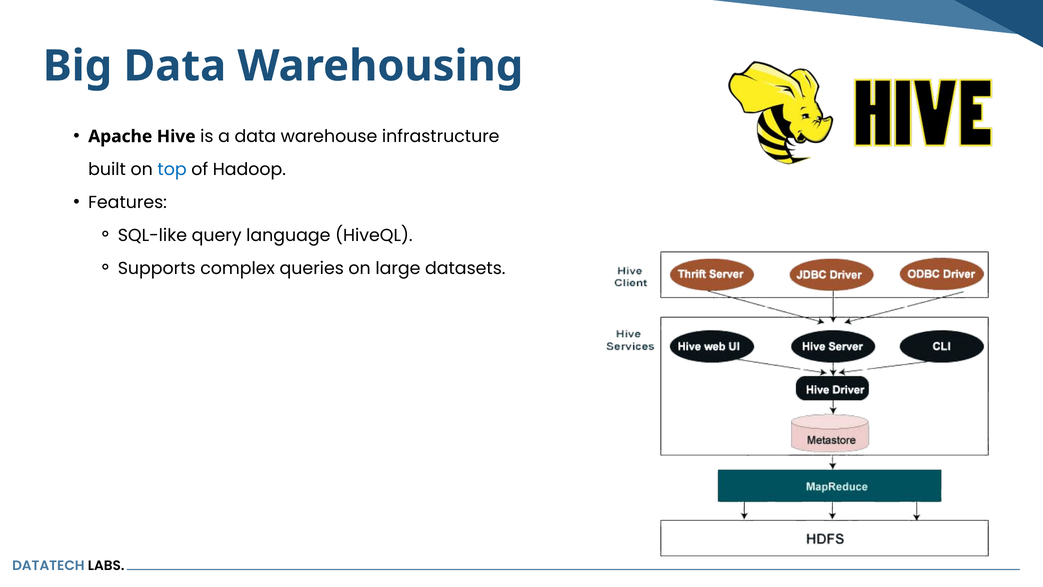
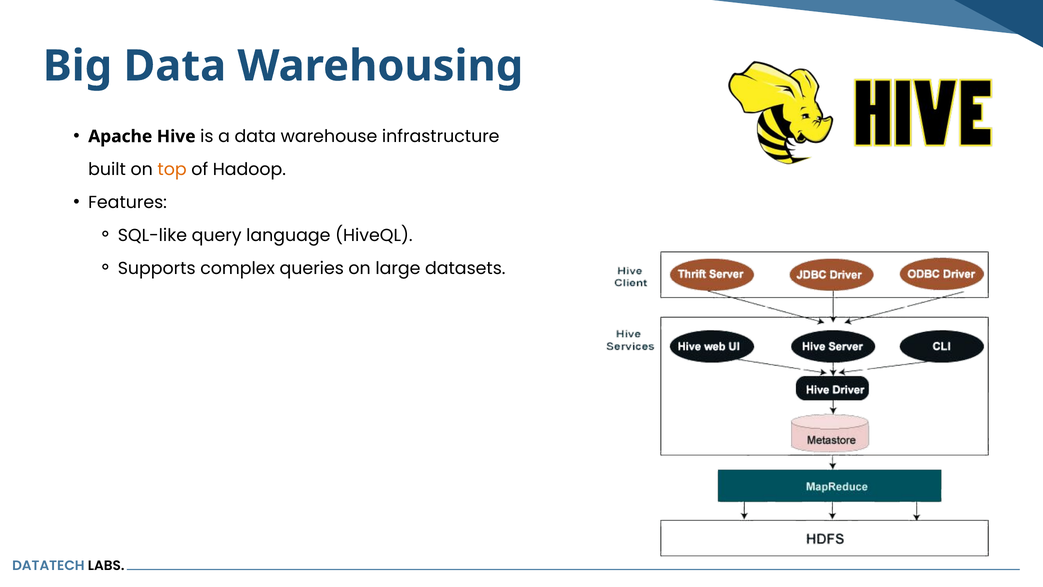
top colour: blue -> orange (172, 169)
